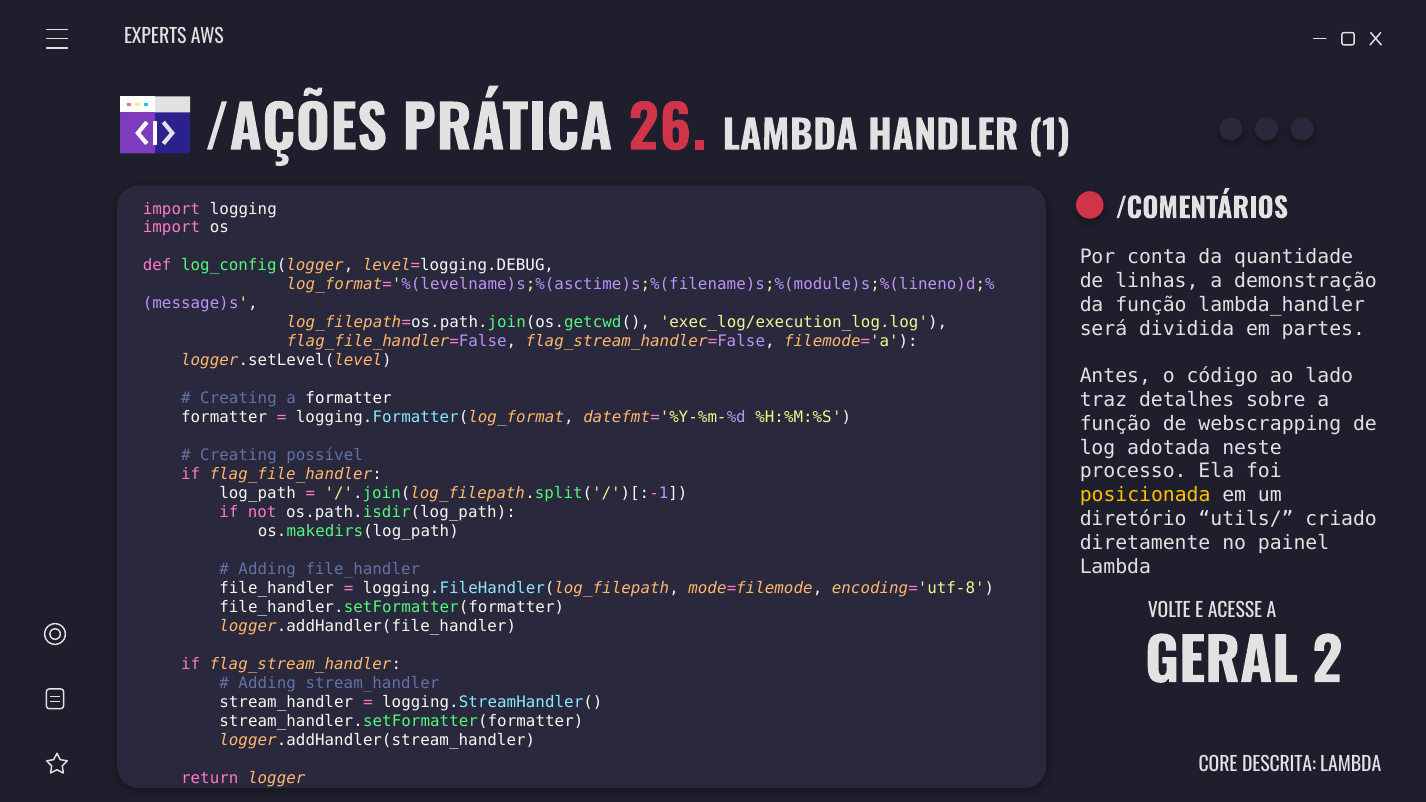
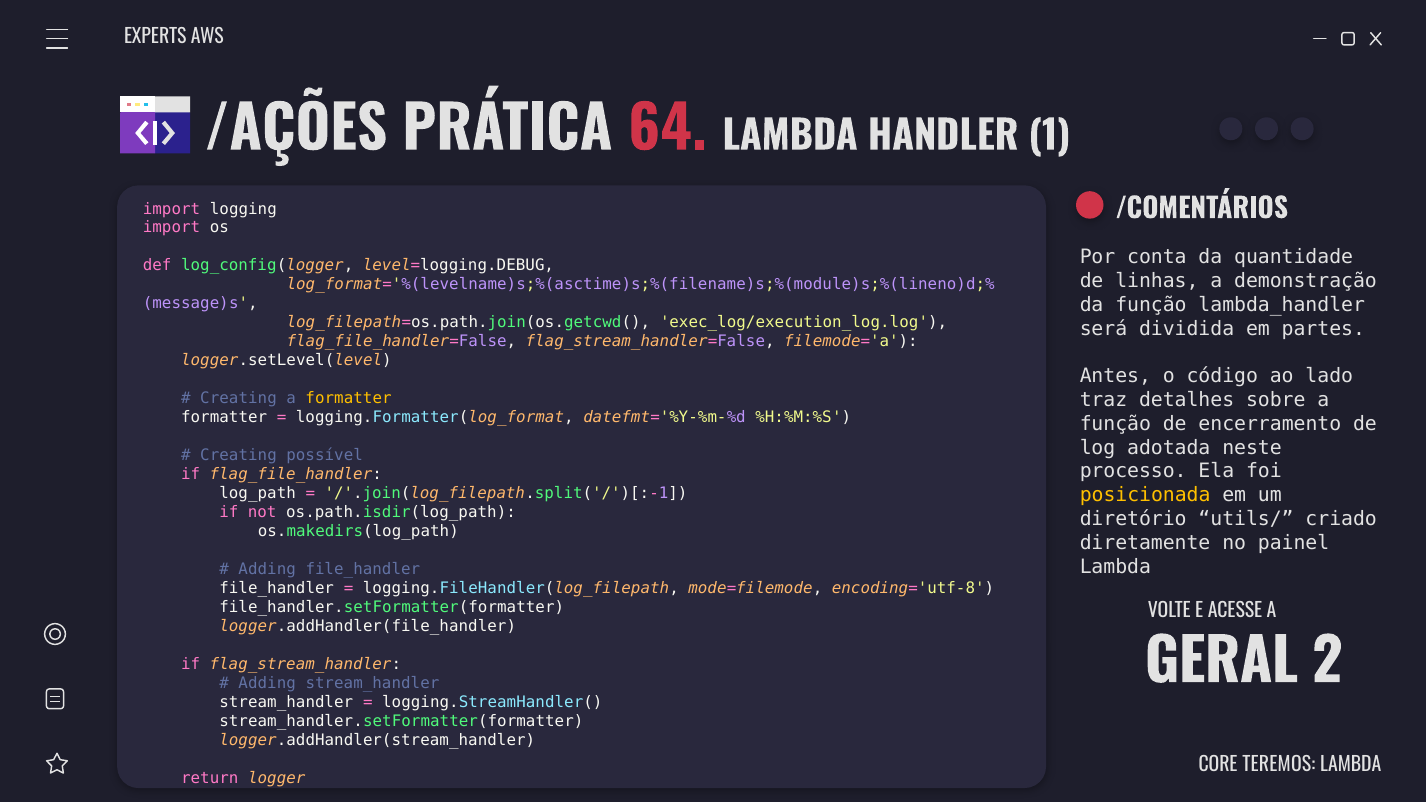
26: 26 -> 64 (667, 130)
formatter colour: white -> yellow (349, 399)
webscrapping: webscrapping -> encerramento (1270, 424)
DESCRITA: DESCRITA -> TEREMOS (1279, 765)
